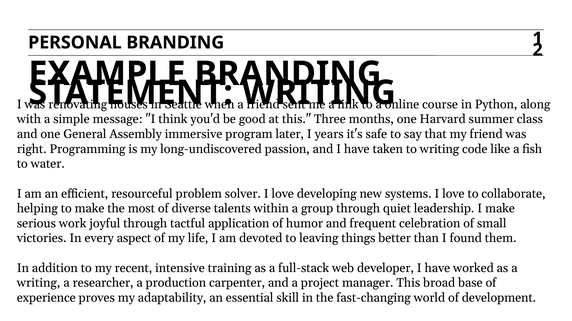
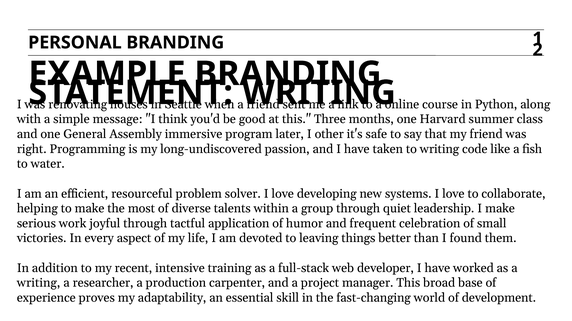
years: years -> other (329, 134)
